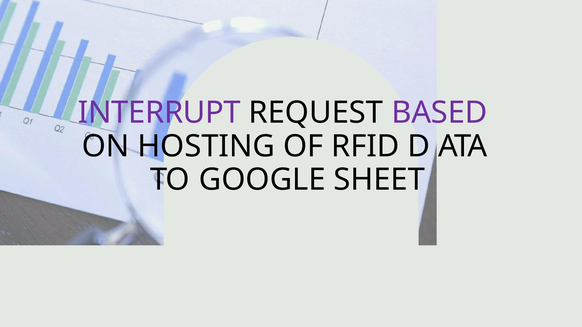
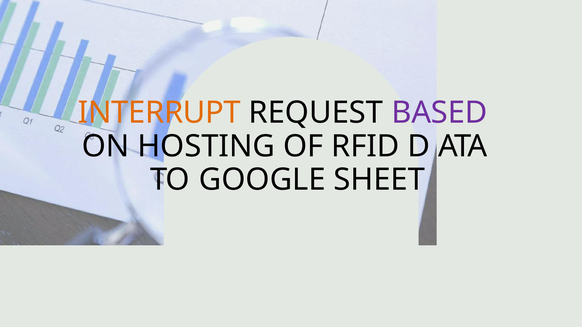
INTERRUPT colour: purple -> orange (159, 113)
